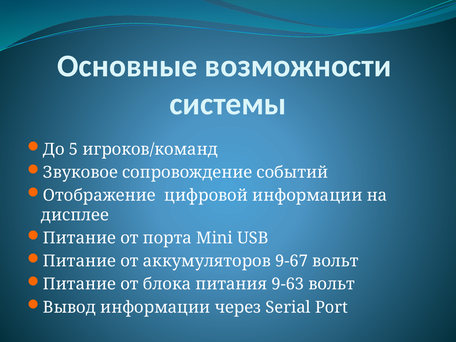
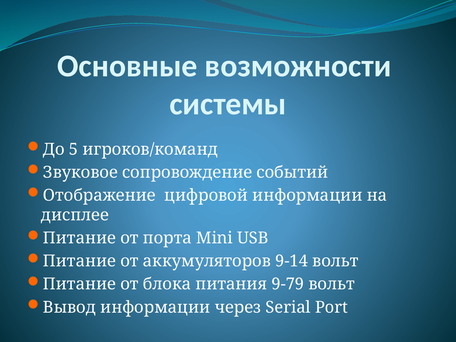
9-67: 9-67 -> 9-14 (292, 261)
9-63: 9-63 -> 9-79 (288, 284)
